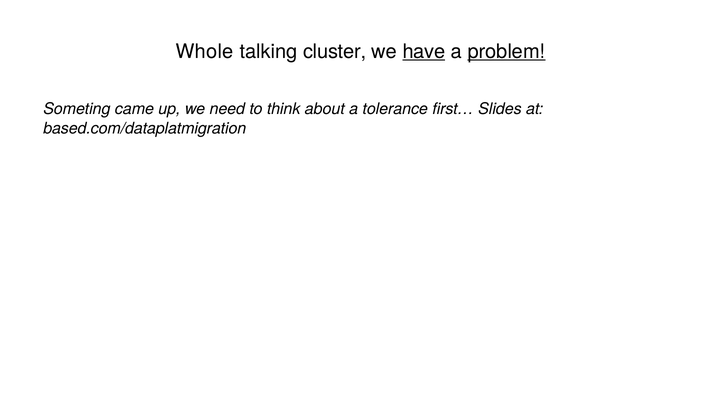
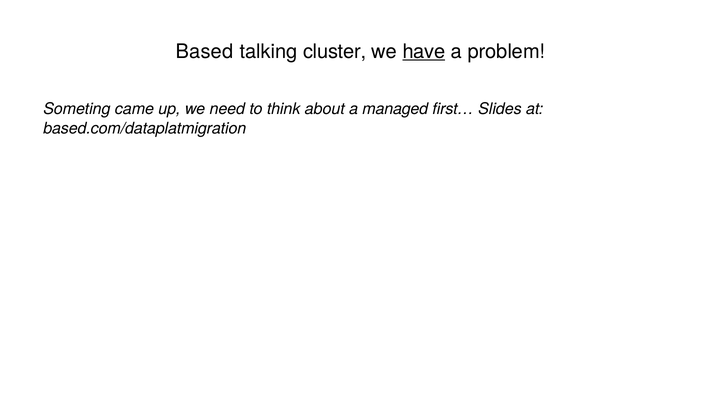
Whole: Whole -> Based (205, 51)
problem underline: present -> none (506, 51)
tolerance: tolerance -> managed (395, 109)
